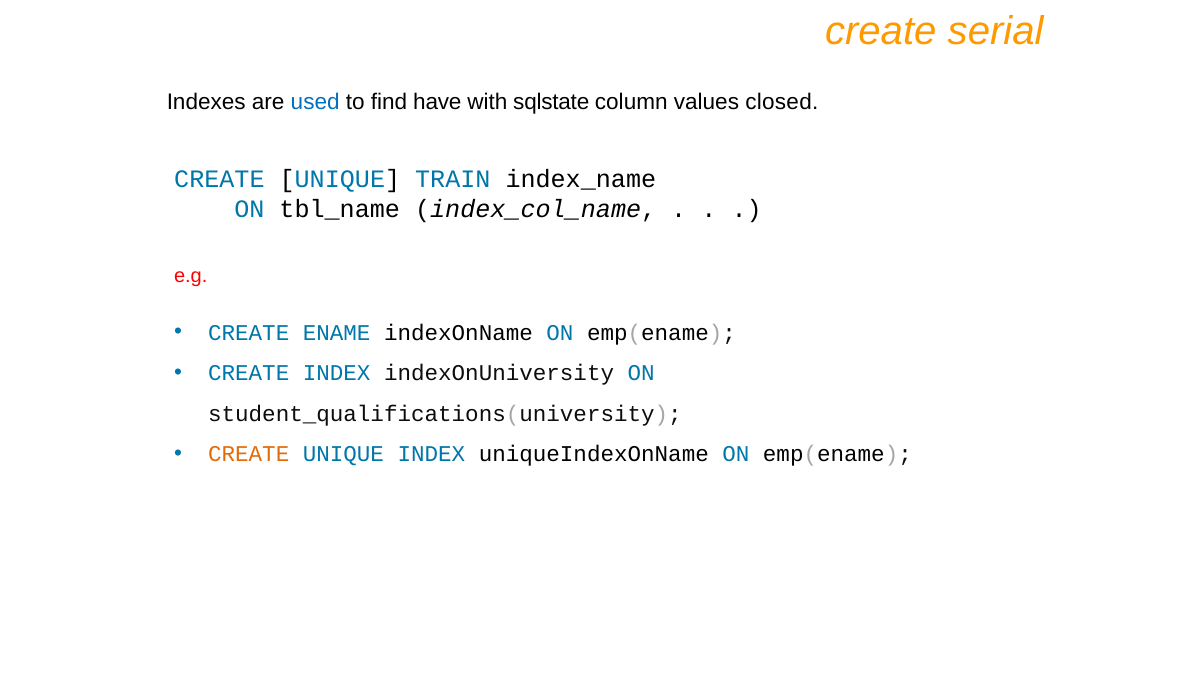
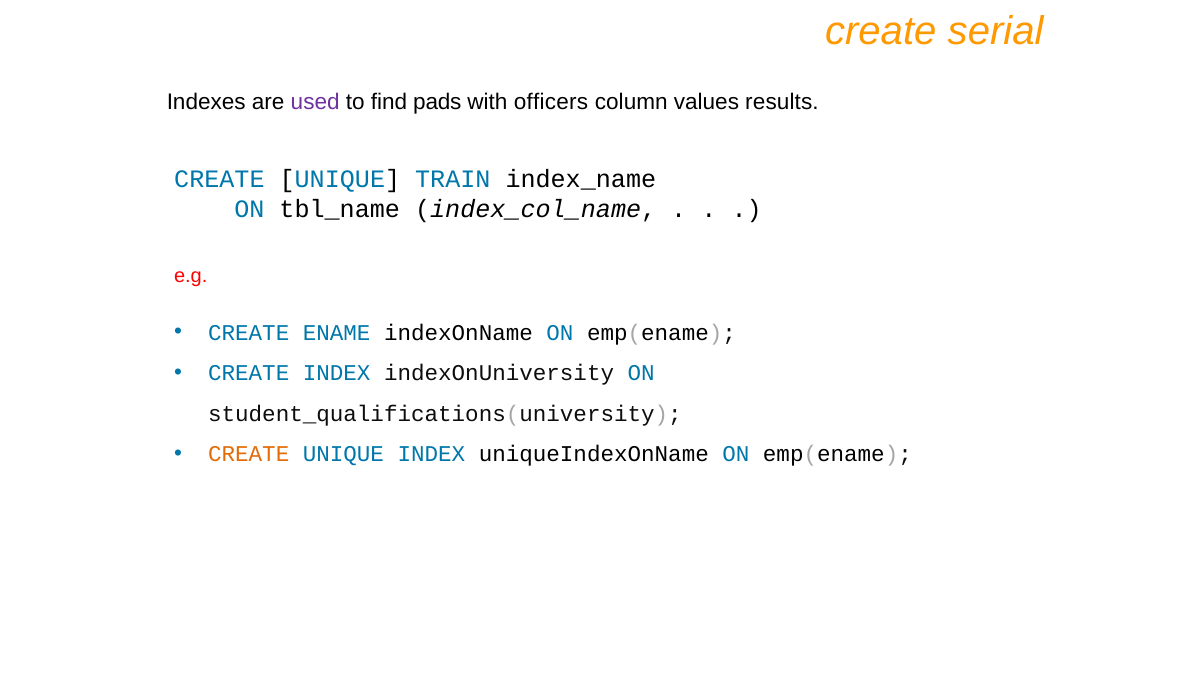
used colour: blue -> purple (315, 102)
have: have -> pads (437, 102)
sqlstate: sqlstate -> officers (551, 102)
closed: closed -> results (782, 102)
